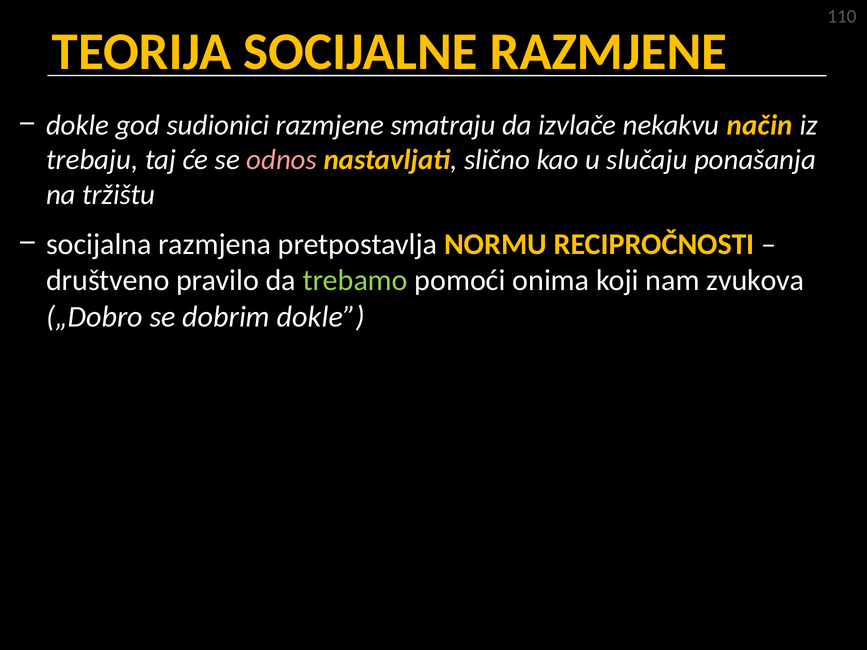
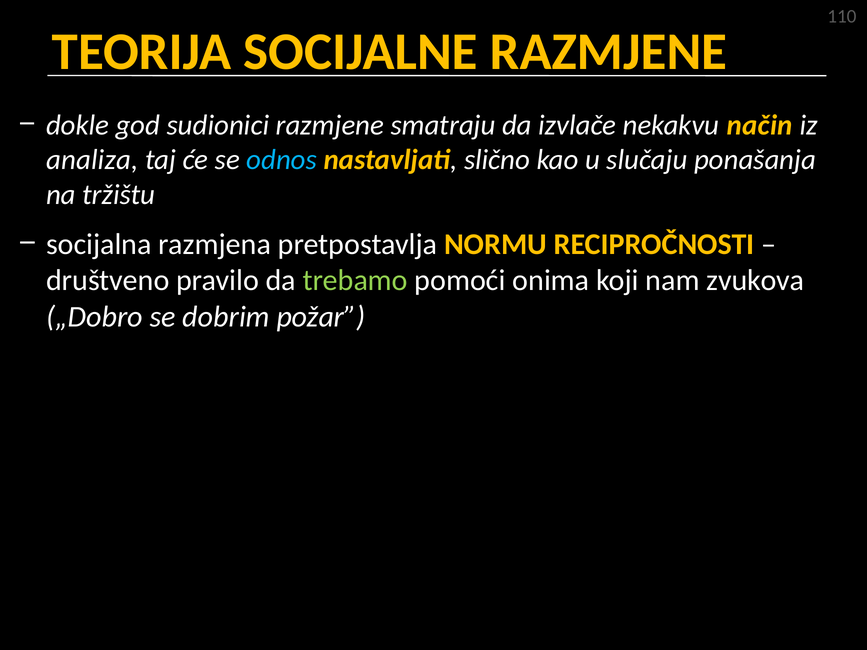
trebaju: trebaju -> analiza (92, 160)
odnos colour: pink -> light blue (282, 160)
dobrim dokle: dokle -> požar (321, 317)
